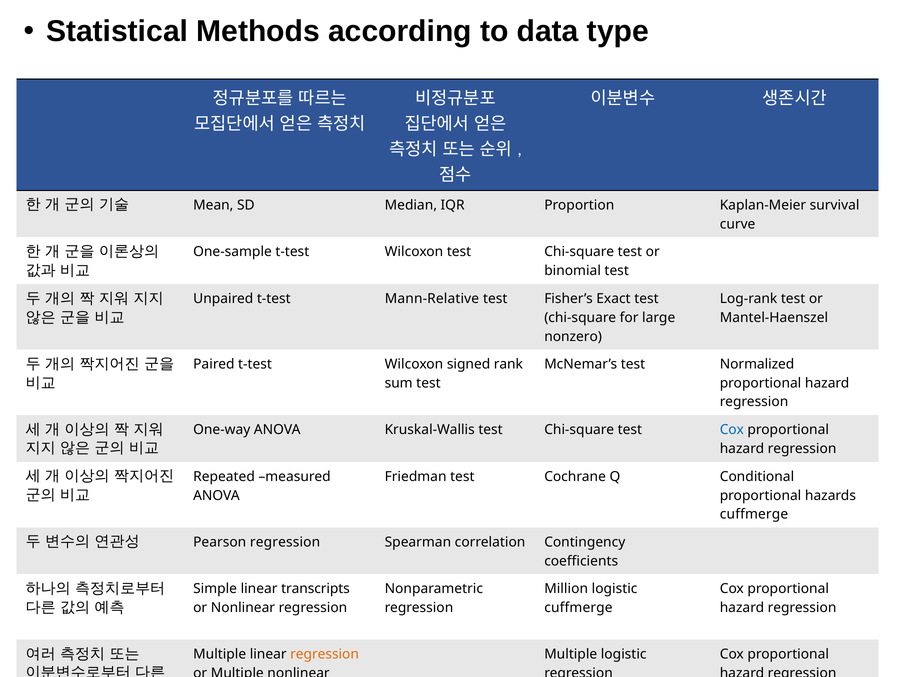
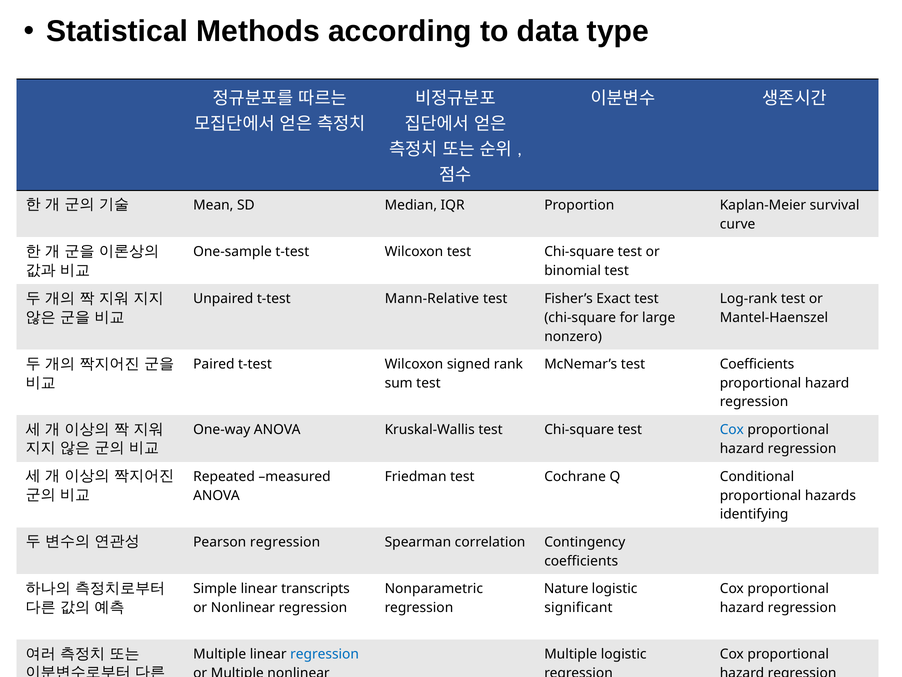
test Normalized: Normalized -> Coefficients (757, 364)
cuffmerge: cuffmerge -> identifying (754, 514)
Million: Million -> Nature (566, 588)
cuffmerge: cuffmerge -> significant (578, 607)
regression colour: orange -> blue (325, 654)
